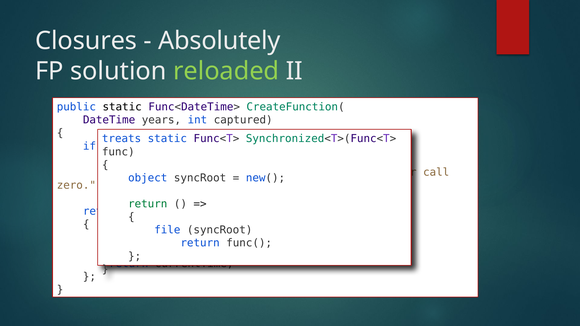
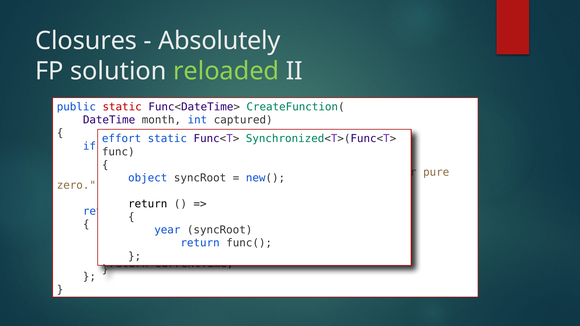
static colour: black -> red (122, 107)
years: years -> month (161, 120)
treats: treats -> effort (122, 139)
call: call -> pure (436, 172)
return colour: green -> black (148, 204)
file: file -> year (167, 230)
